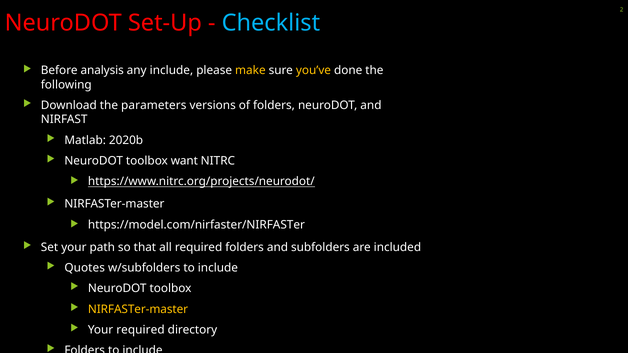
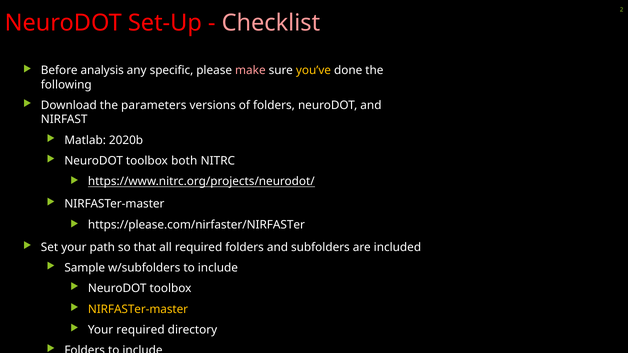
Checklist colour: light blue -> pink (271, 23)
any include: include -> specific (171, 71)
make colour: yellow -> pink (250, 71)
want: want -> both (184, 161)
https://model.com/nirfaster/NIRFASTer: https://model.com/nirfaster/NIRFASTer -> https://please.com/nirfaster/NIRFASTer (196, 225)
Quotes: Quotes -> Sample (85, 268)
